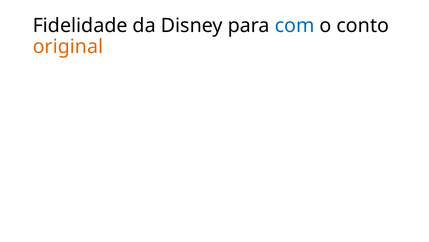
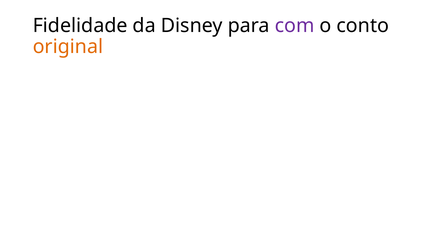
com colour: blue -> purple (295, 25)
